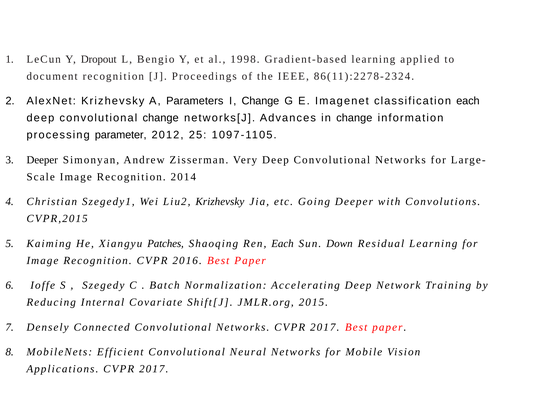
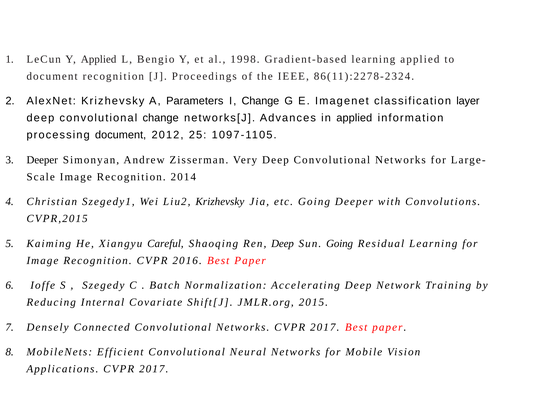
Y Dropout: Dropout -> Applied (99, 59)
classification each: each -> layer (468, 101)
in change: change -> applied (354, 118)
processing parameter: parameter -> document (121, 135)
Patches: Patches -> Careful (165, 243)
Ren Each: Each -> Deep (283, 243)
Sun Down: Down -> Going (340, 243)
